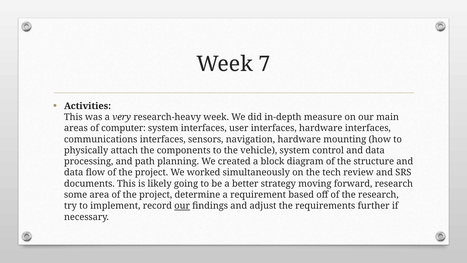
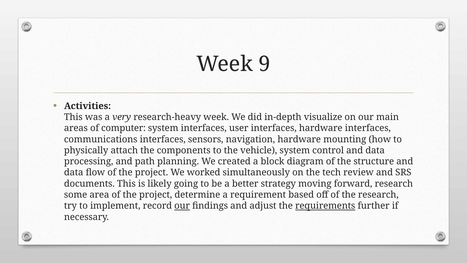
7: 7 -> 9 (265, 64)
measure: measure -> visualize (323, 117)
requirements underline: none -> present (325, 206)
